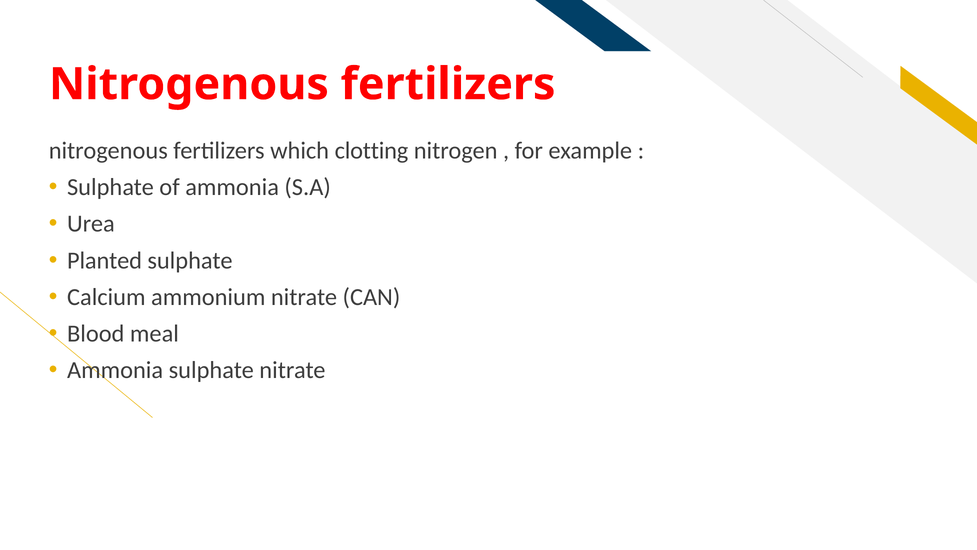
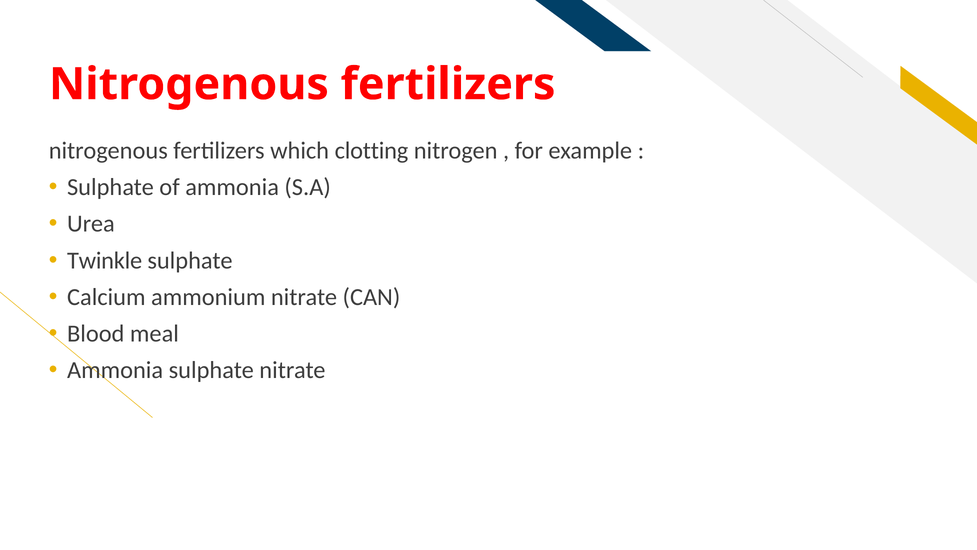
Planted: Planted -> Twinkle (105, 260)
